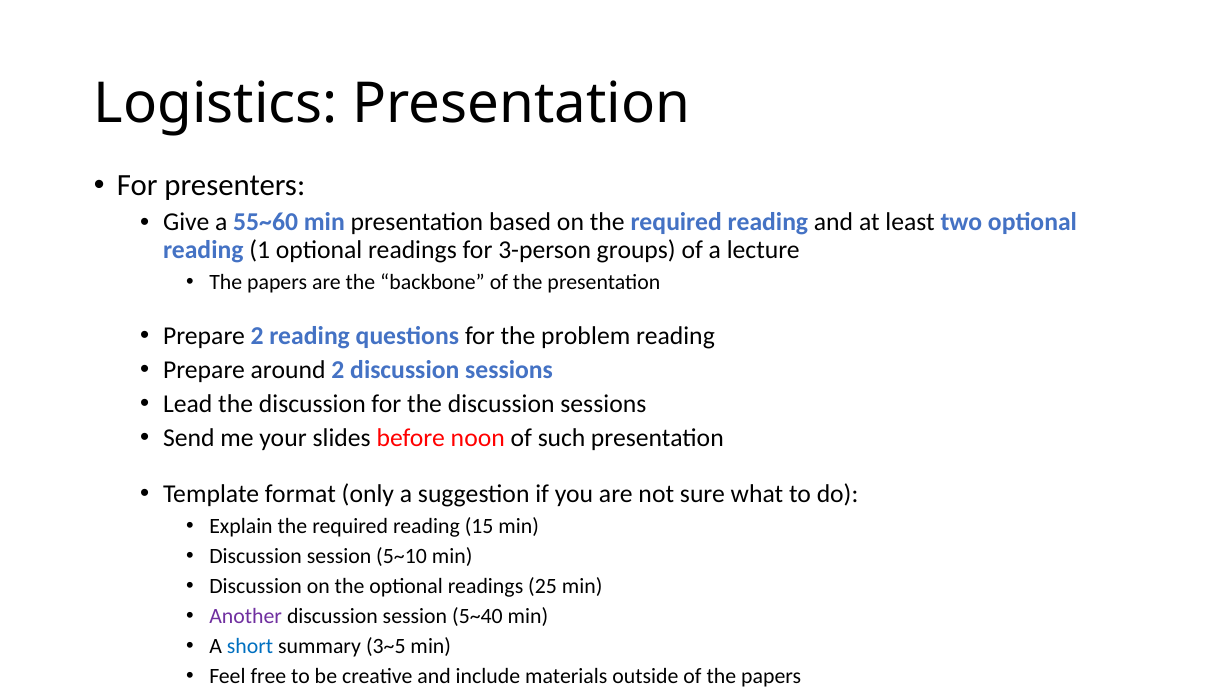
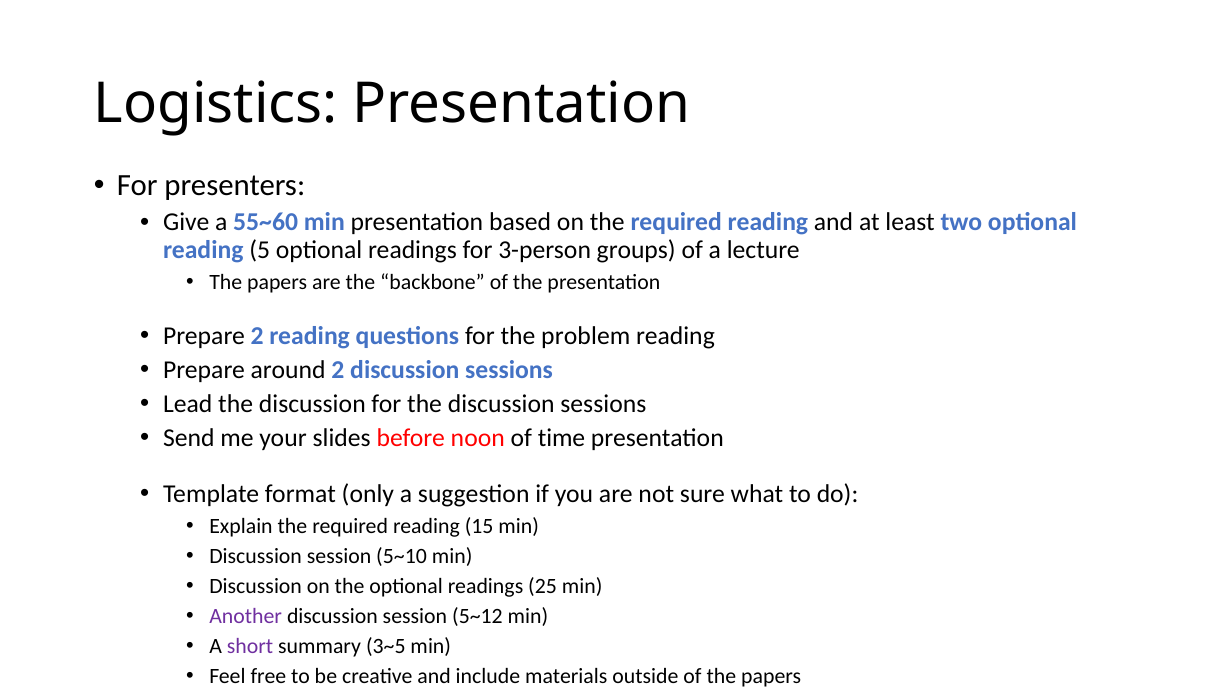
1: 1 -> 5 (260, 250)
such: such -> time (562, 438)
5~40: 5~40 -> 5~12 (477, 616)
short colour: blue -> purple (250, 646)
